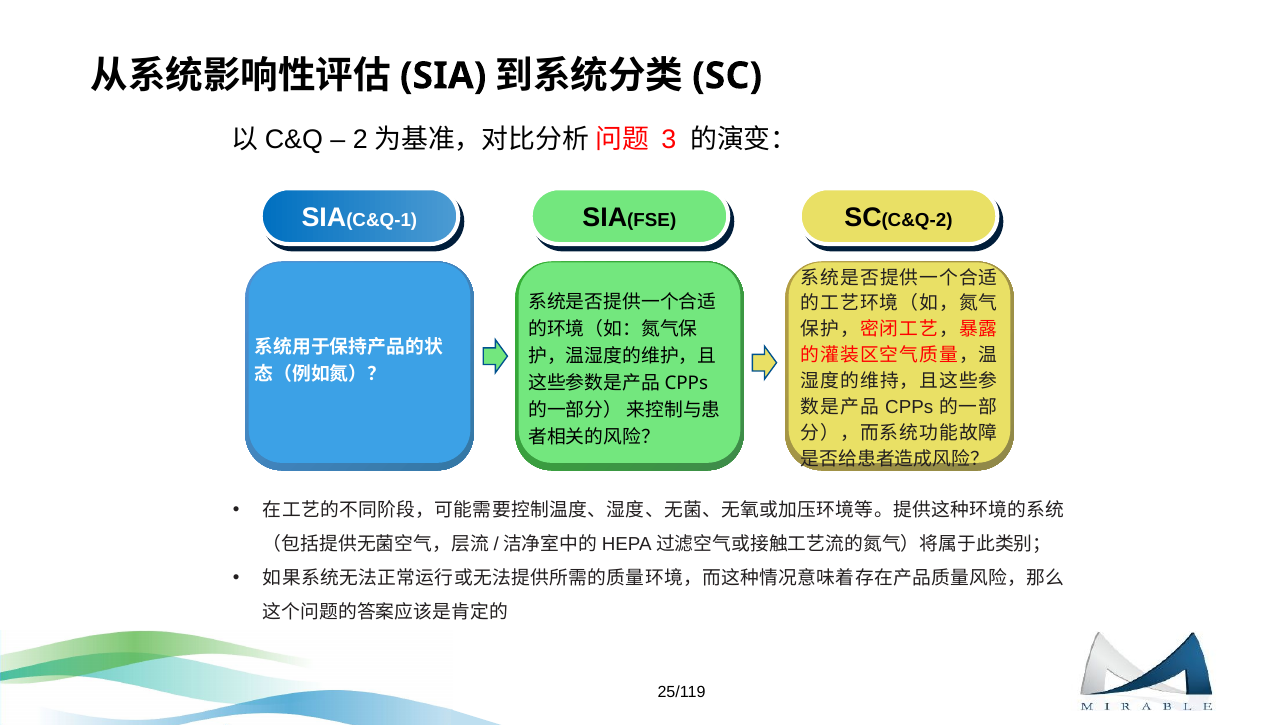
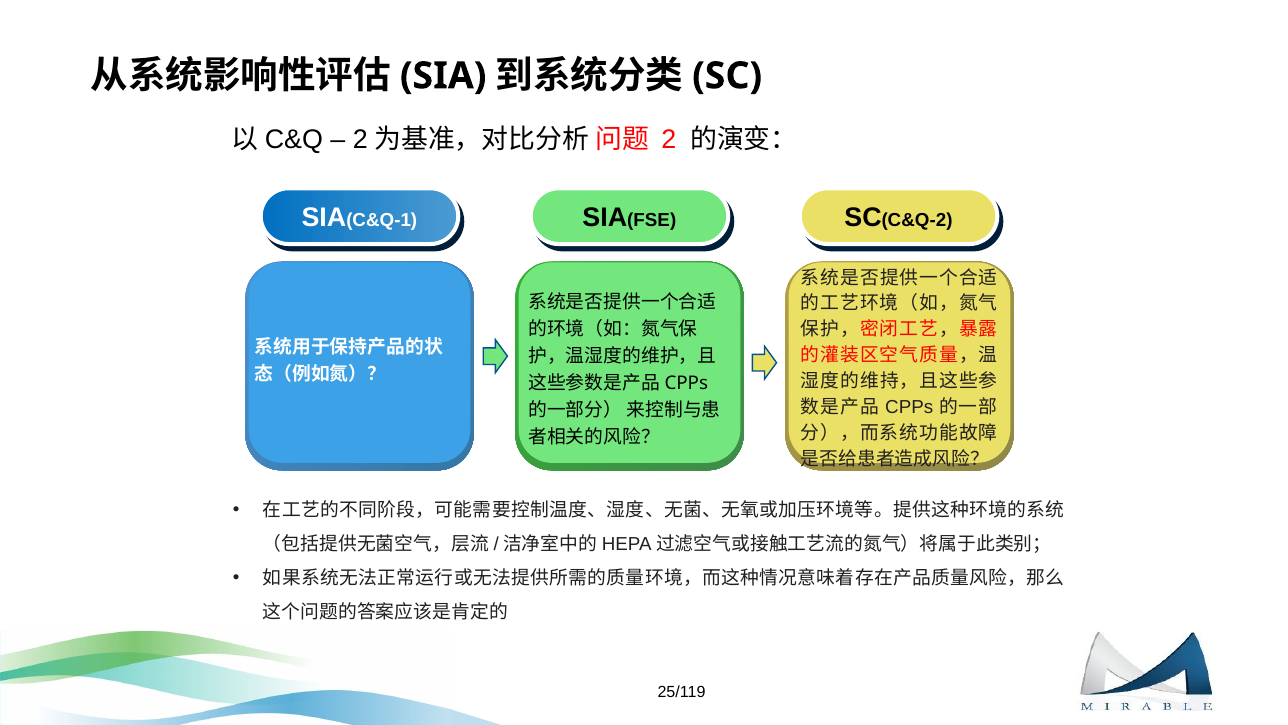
3: 3 -> 2 (669, 140)
